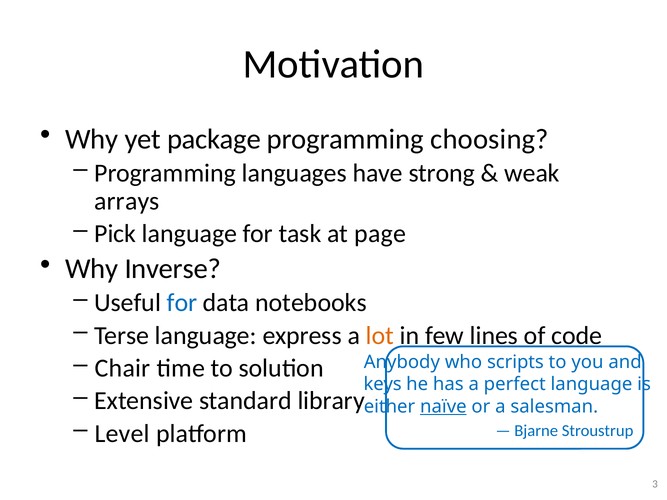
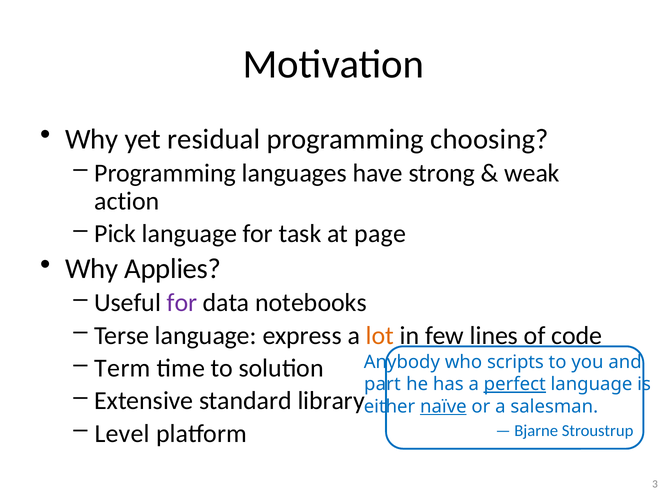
package: package -> residual (214, 139)
arrays: arrays -> action (127, 201)
Inverse: Inverse -> Applies (173, 269)
for colour: blue -> purple (182, 303)
Chair: Chair -> Term (122, 368)
keys: keys -> part (382, 384)
perfect underline: none -> present (515, 384)
